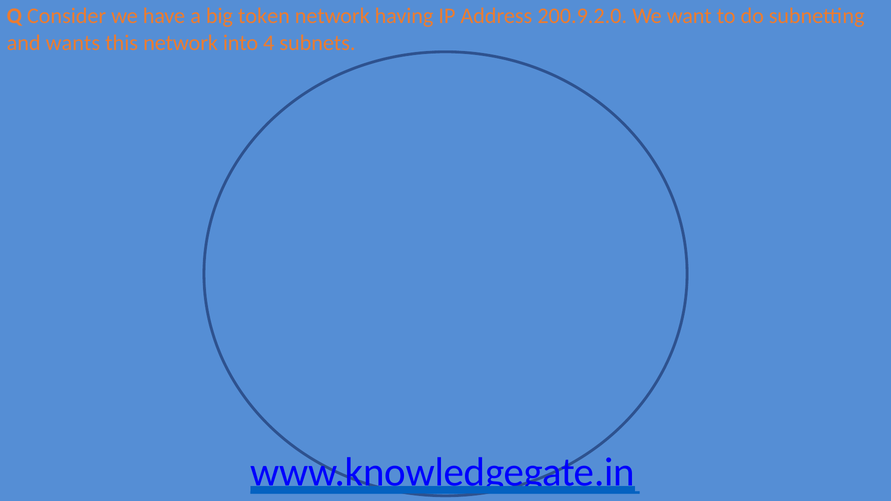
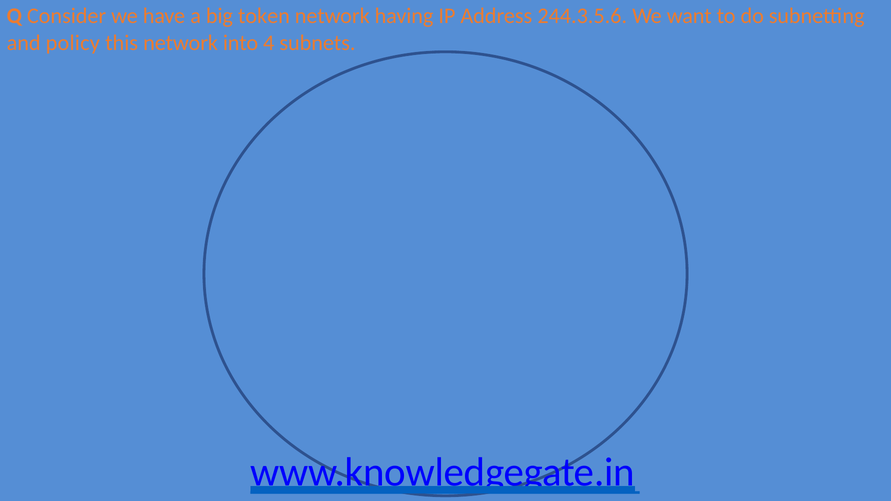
200.9.2.0: 200.9.2.0 -> 244.3.5.6 (582, 16)
wants: wants -> policy (73, 43)
